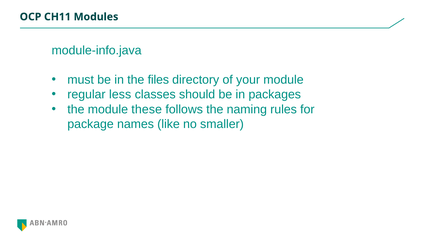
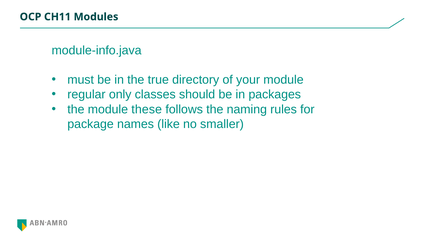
files: files -> true (158, 80)
less: less -> only (120, 94)
